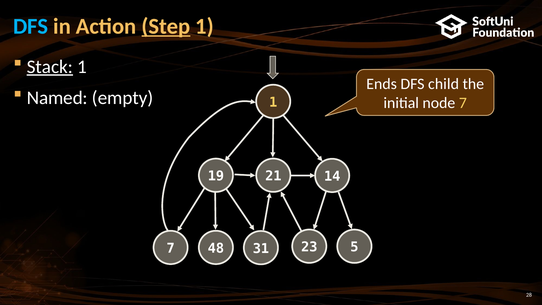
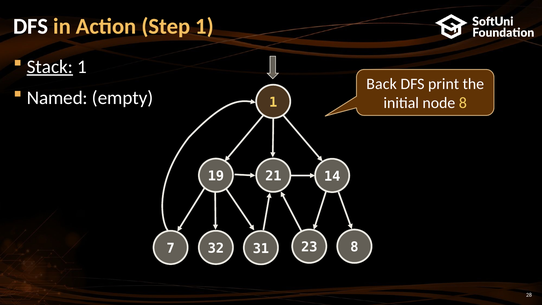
DFS colour: light blue -> white (31, 26)
Step underline: present -> none (166, 26)
Ends: Ends -> Back (382, 84)
child: child -> print (444, 84)
node 7: 7 -> 8 (463, 103)
23 5: 5 -> 8 (354, 247)
48: 48 -> 32 (216, 248)
